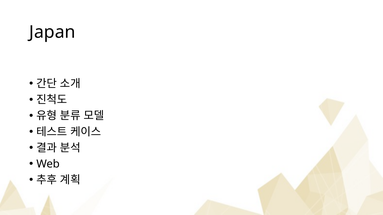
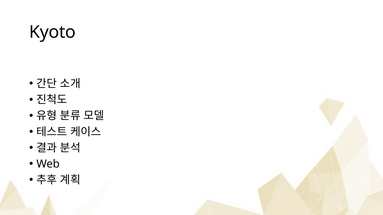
Japan: Japan -> Kyoto (52, 32)
